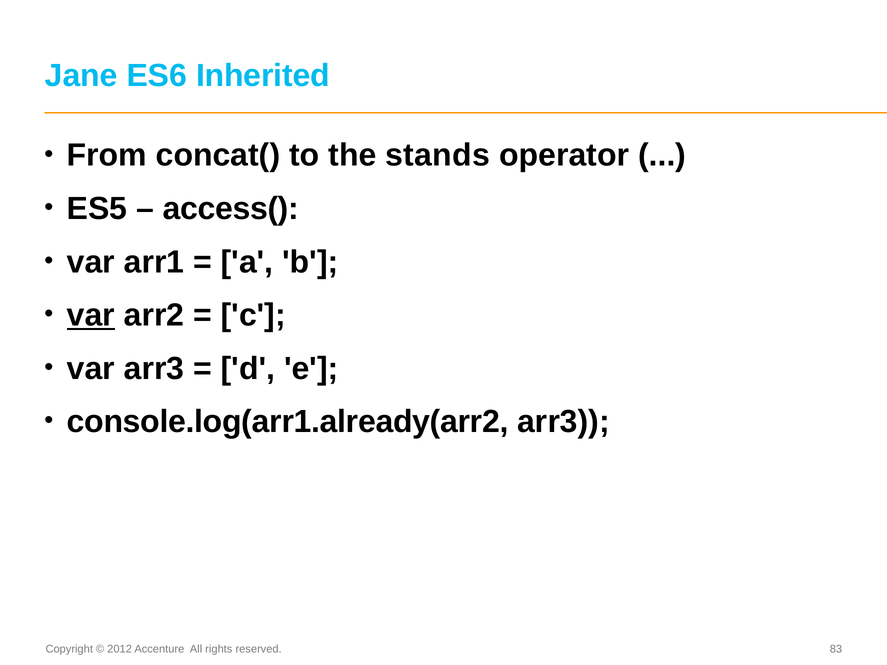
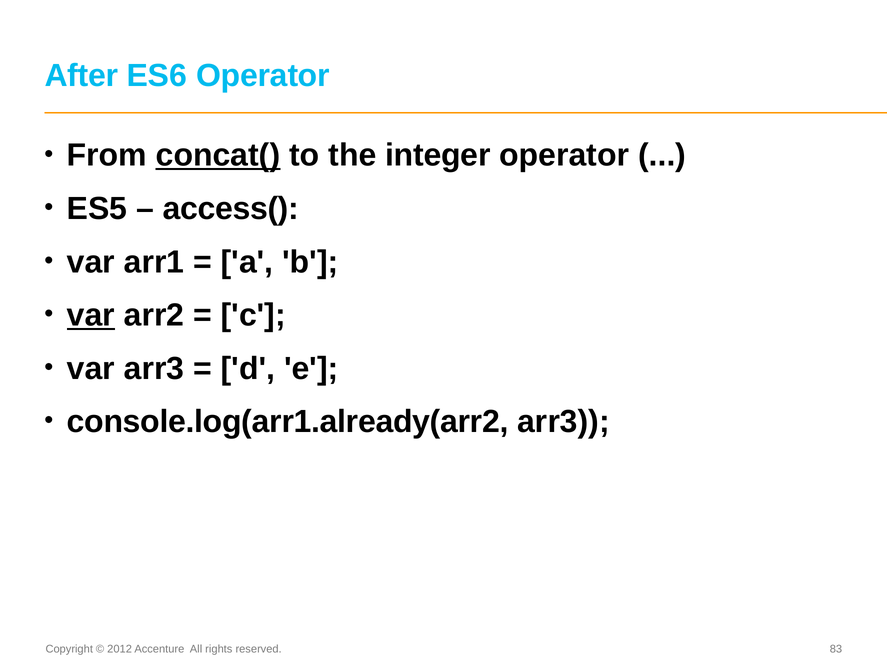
Jane: Jane -> After (81, 76)
ES6 Inherited: Inherited -> Operator (263, 76)
concat( underline: none -> present (218, 155)
stands: stands -> integer (438, 155)
